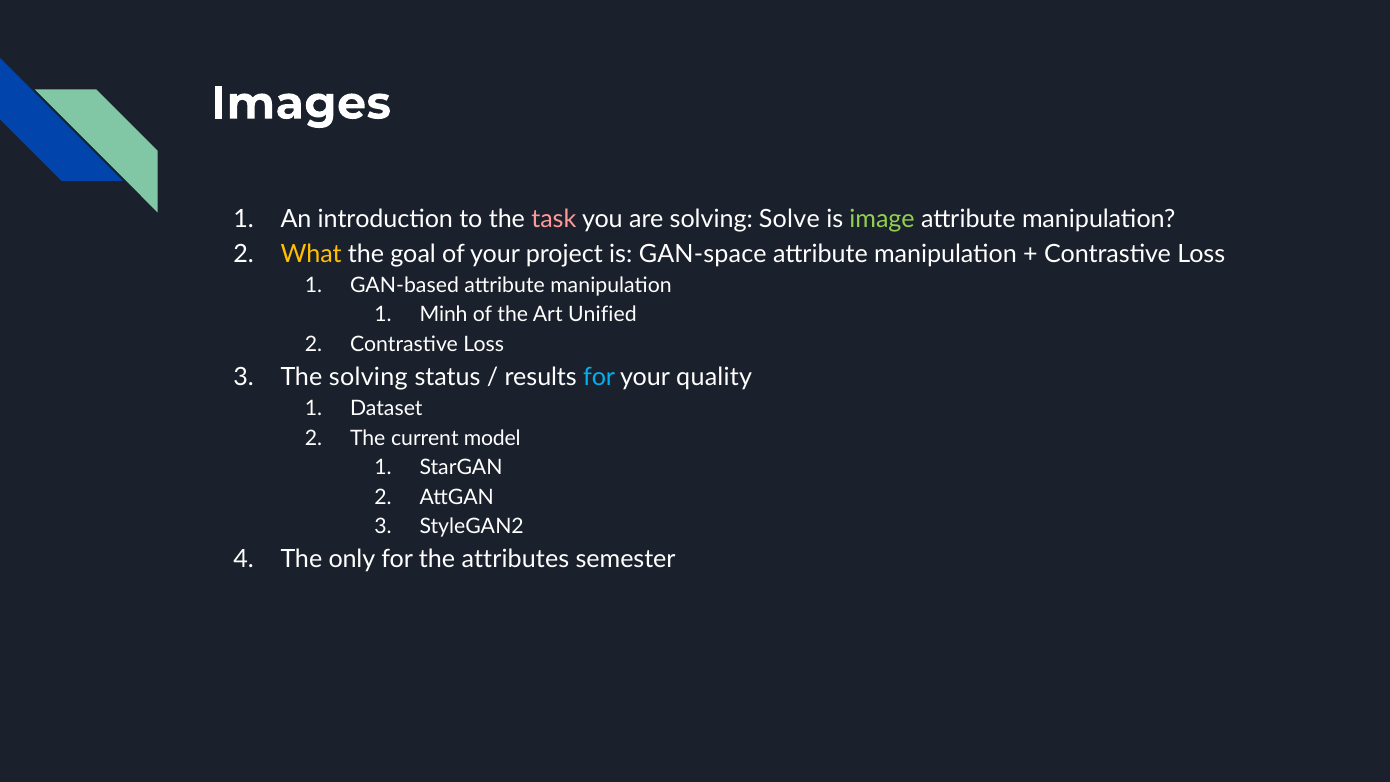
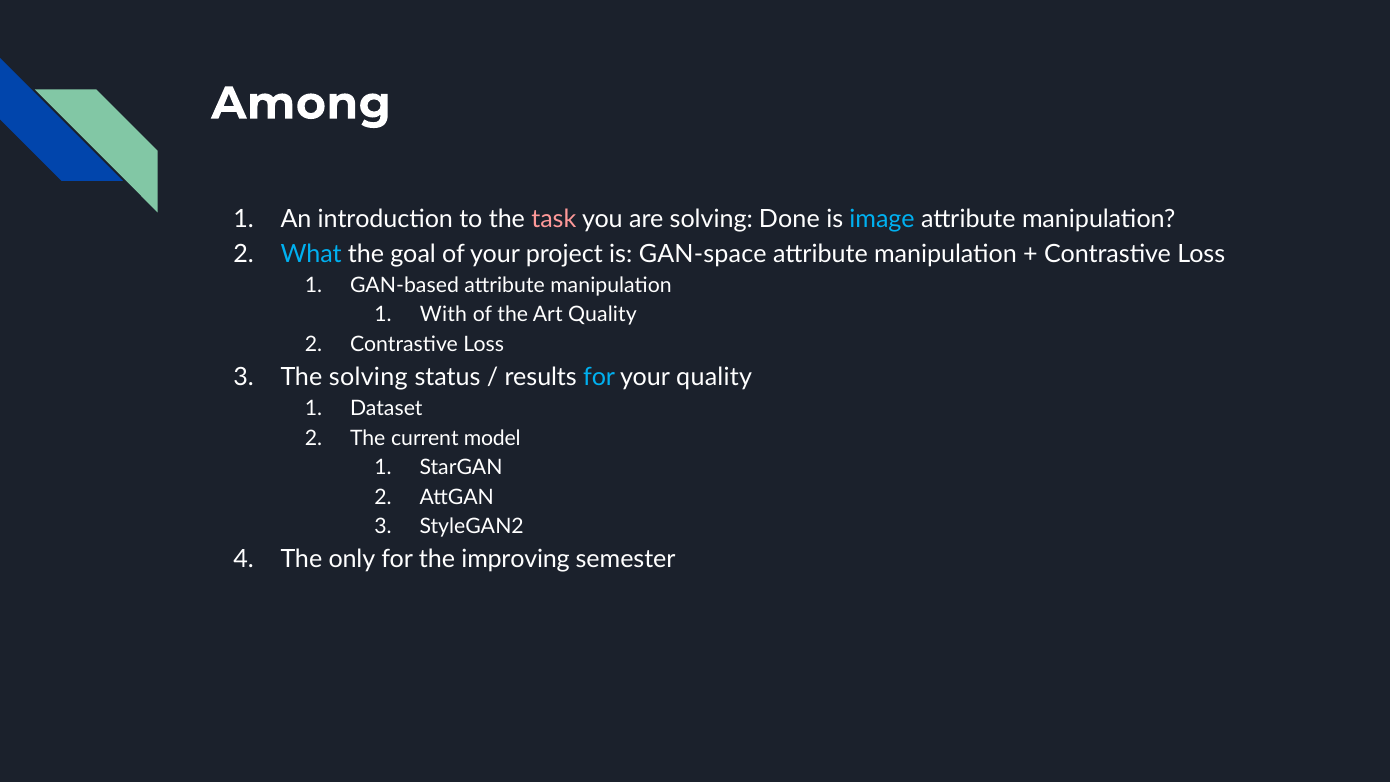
Images: Images -> Among (301, 103)
Solve: Solve -> Done (789, 219)
image colour: light green -> light blue (882, 219)
What colour: yellow -> light blue (311, 254)
Minh: Minh -> With (443, 315)
Art Unified: Unified -> Quality (602, 315)
attributes: attributes -> improving (516, 559)
